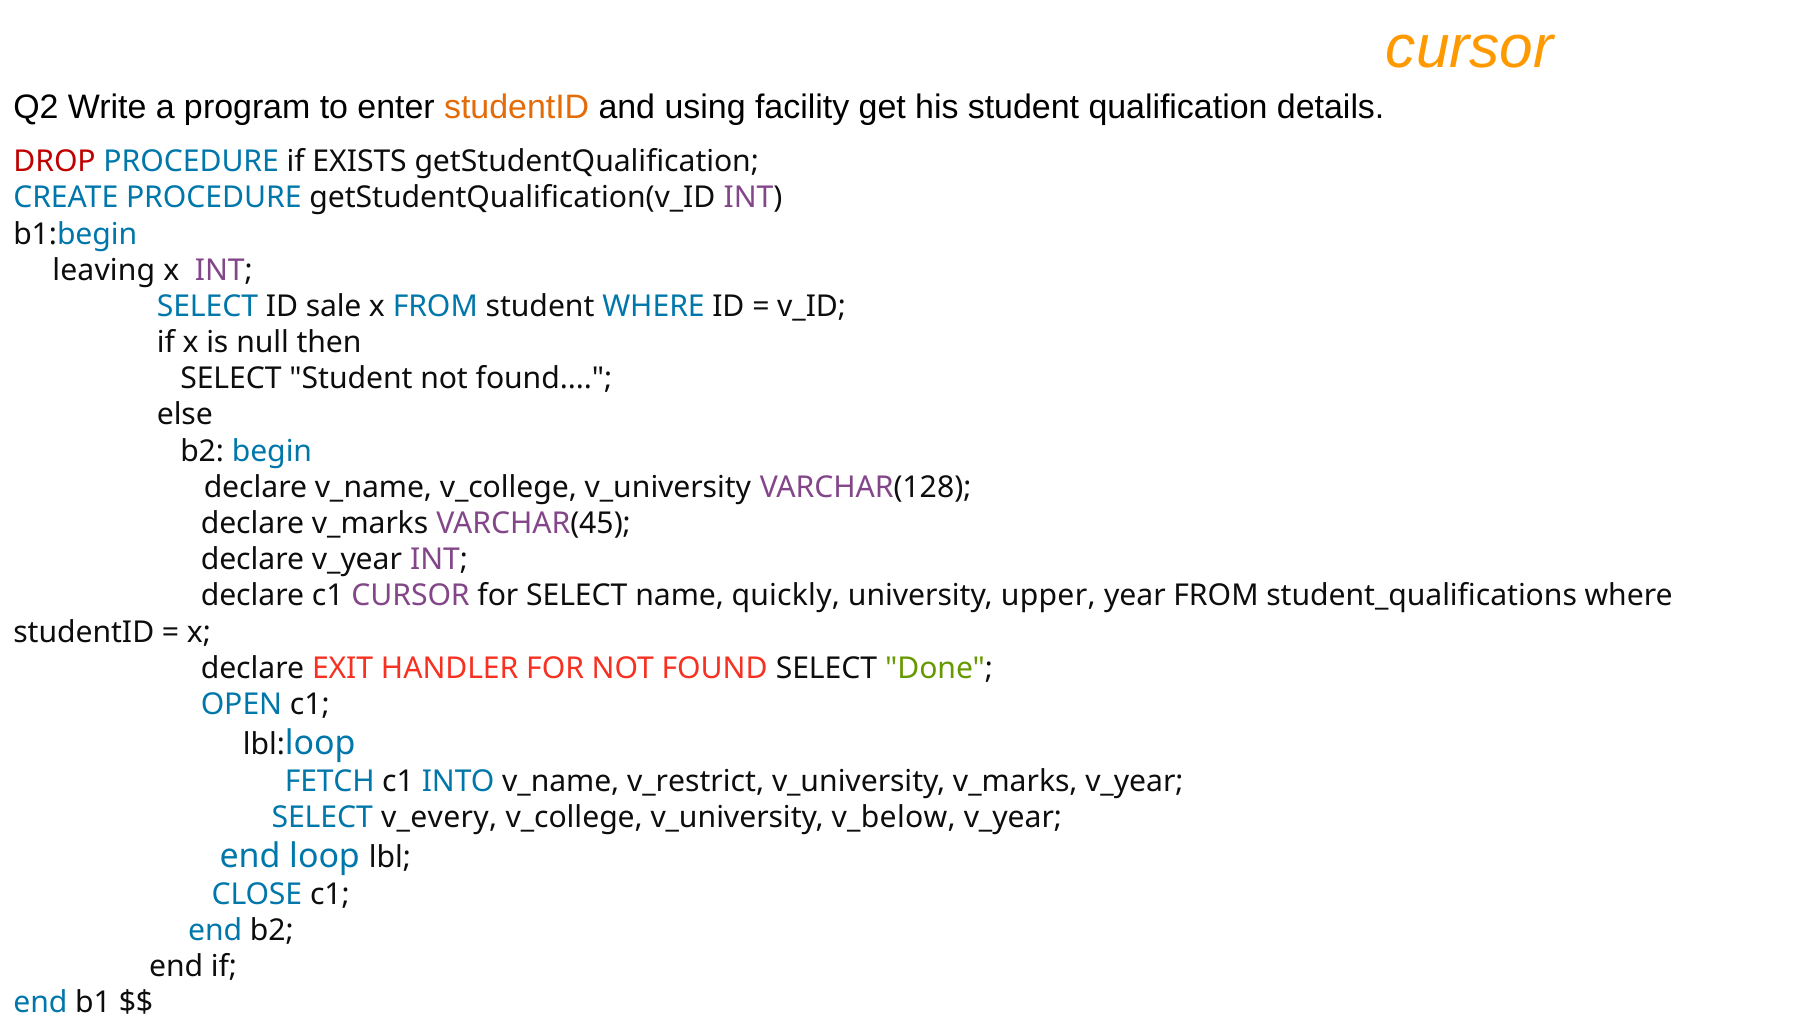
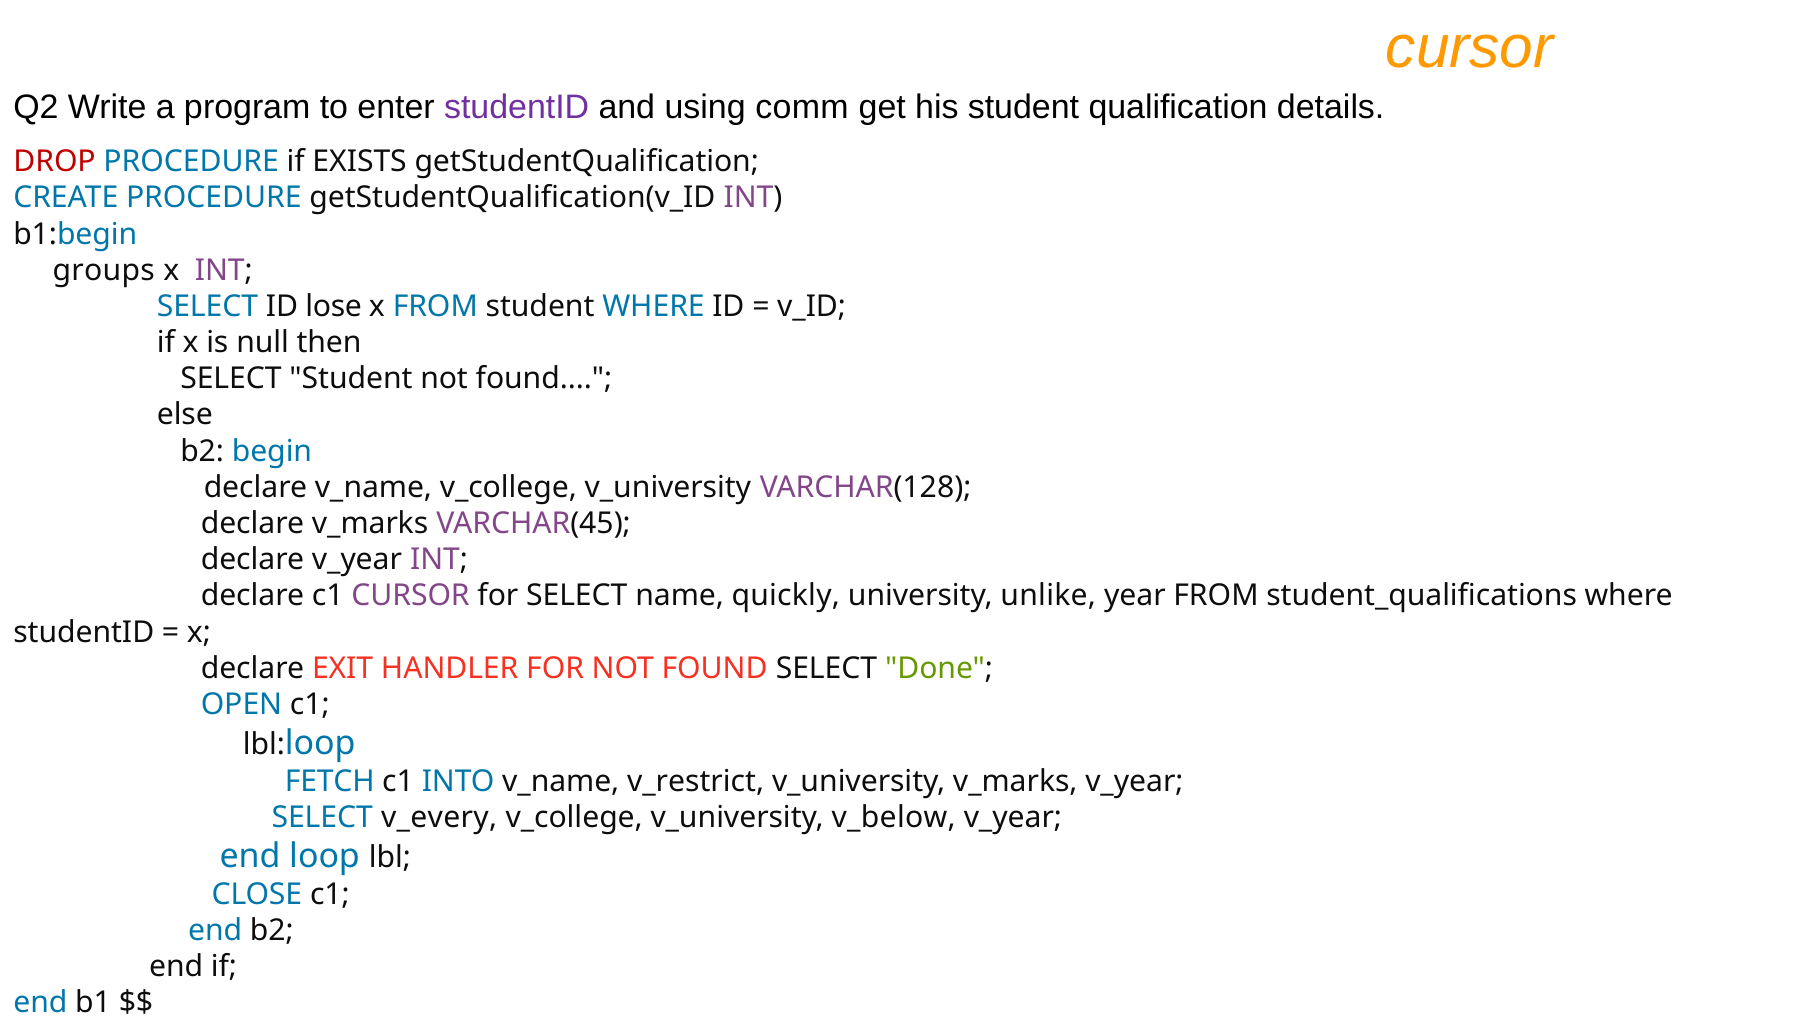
studentID colour: orange -> purple (517, 107)
facility: facility -> comm (802, 107)
leaving: leaving -> groups (104, 270)
sale: sale -> lose (334, 306)
upper: upper -> unlike (1048, 596)
